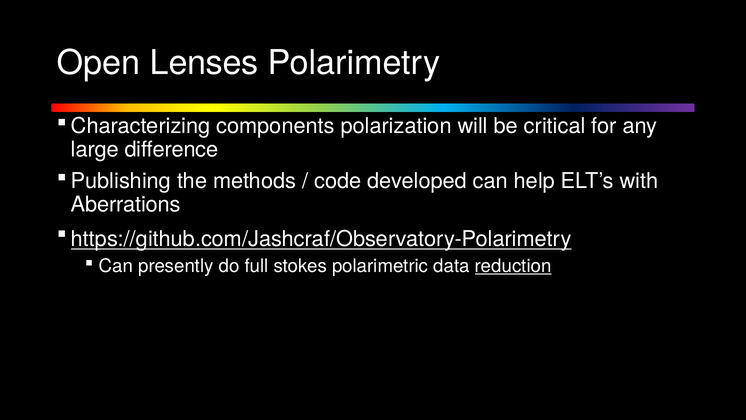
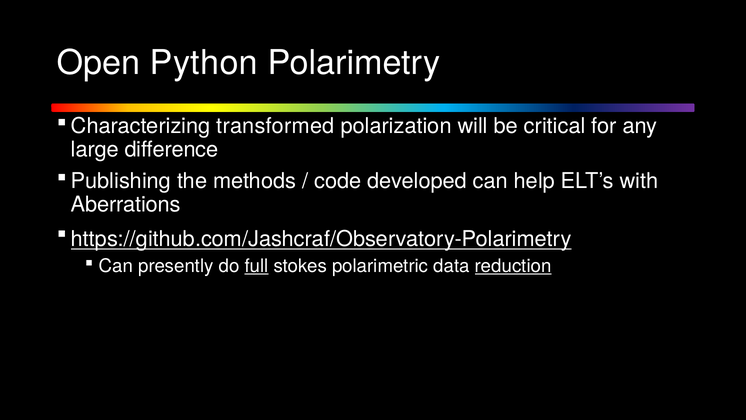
Lenses: Lenses -> Python (204, 63)
components: components -> transformed (275, 126)
full underline: none -> present (257, 266)
